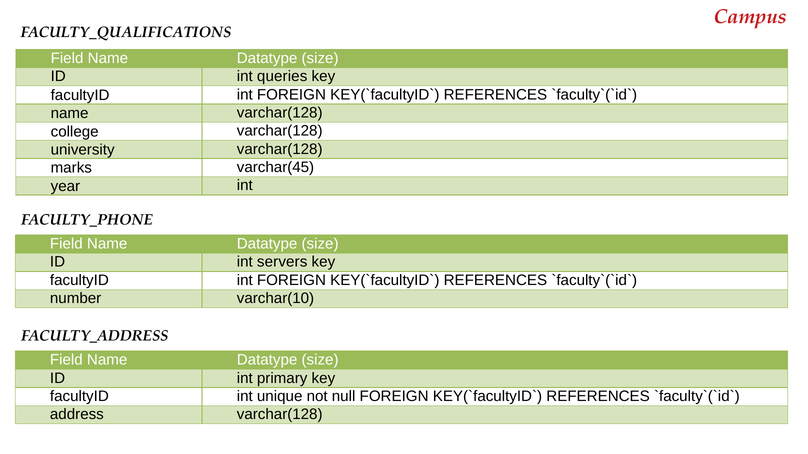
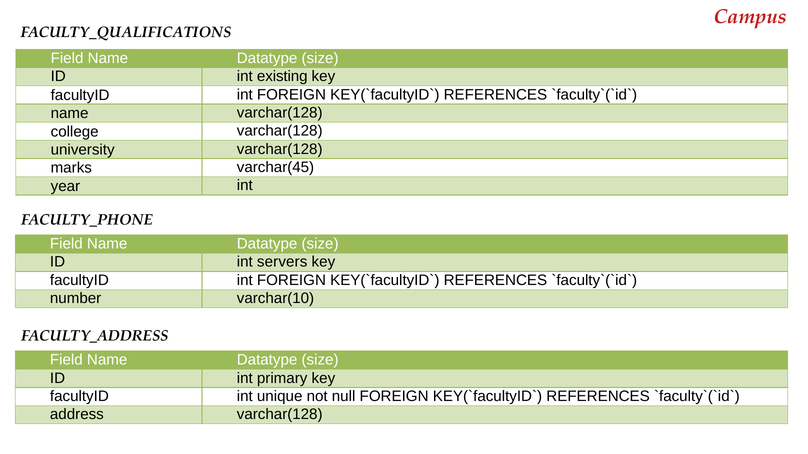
queries: queries -> existing (282, 76)
